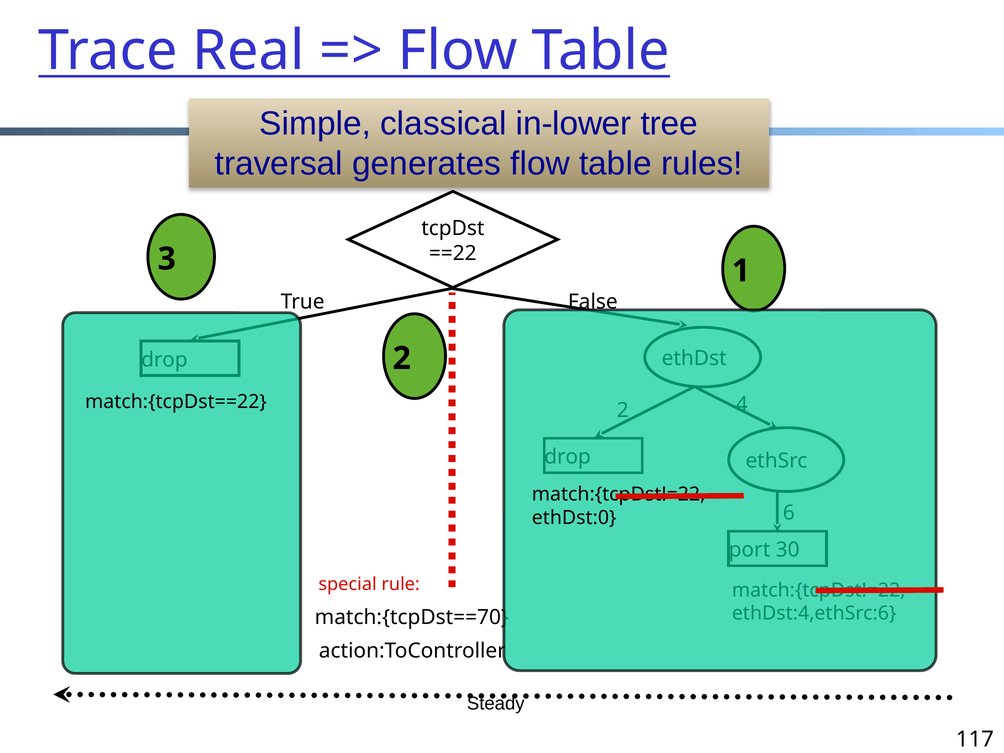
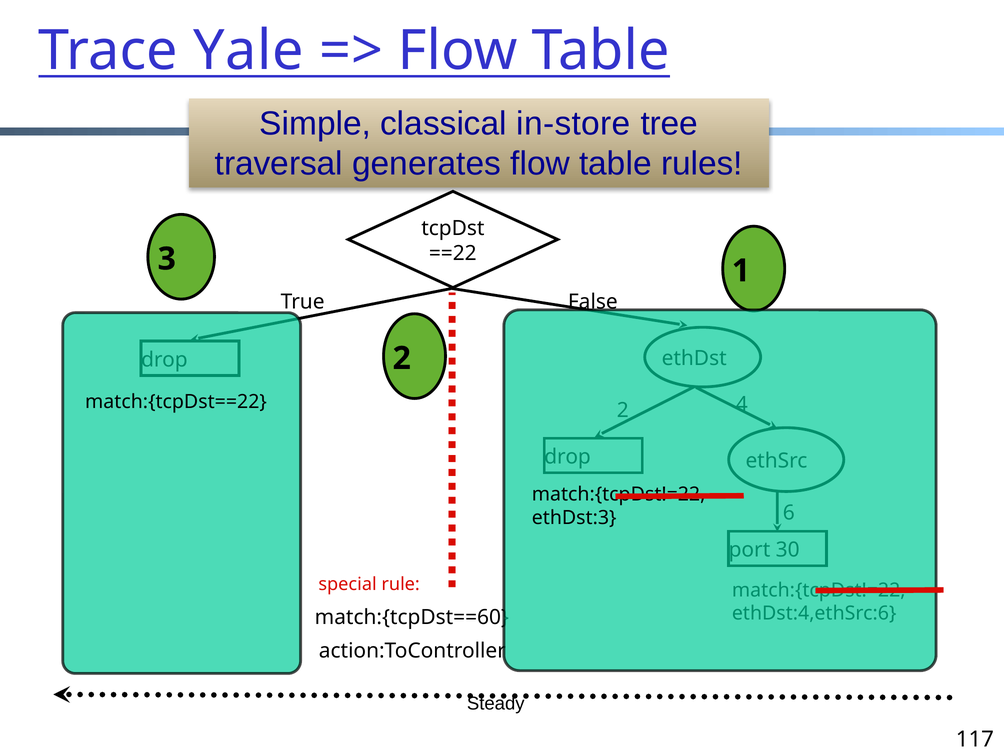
Real: Real -> Yale (248, 51)
in-lower: in-lower -> in-store (573, 124)
ethDst:0: ethDst:0 -> ethDst:3 (574, 518)
match:{tcpDst==70: match:{tcpDst==70 -> match:{tcpDst==60 (412, 617)
